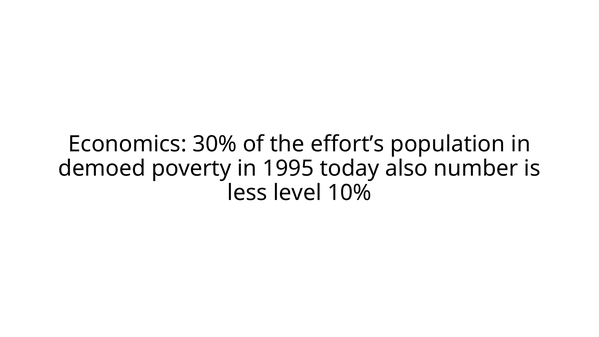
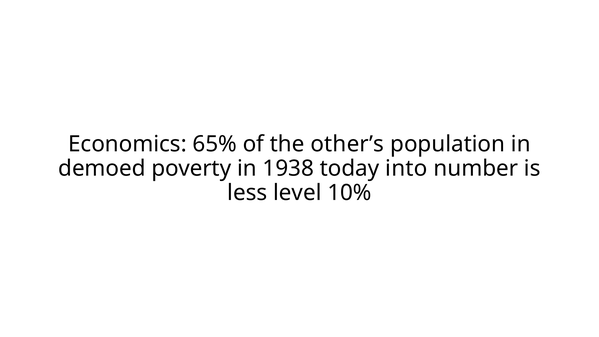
30%: 30% -> 65% (215, 144)
effort’s: effort’s -> other’s (347, 144)
1995: 1995 -> 1938 (288, 168)
also: also -> into (406, 168)
